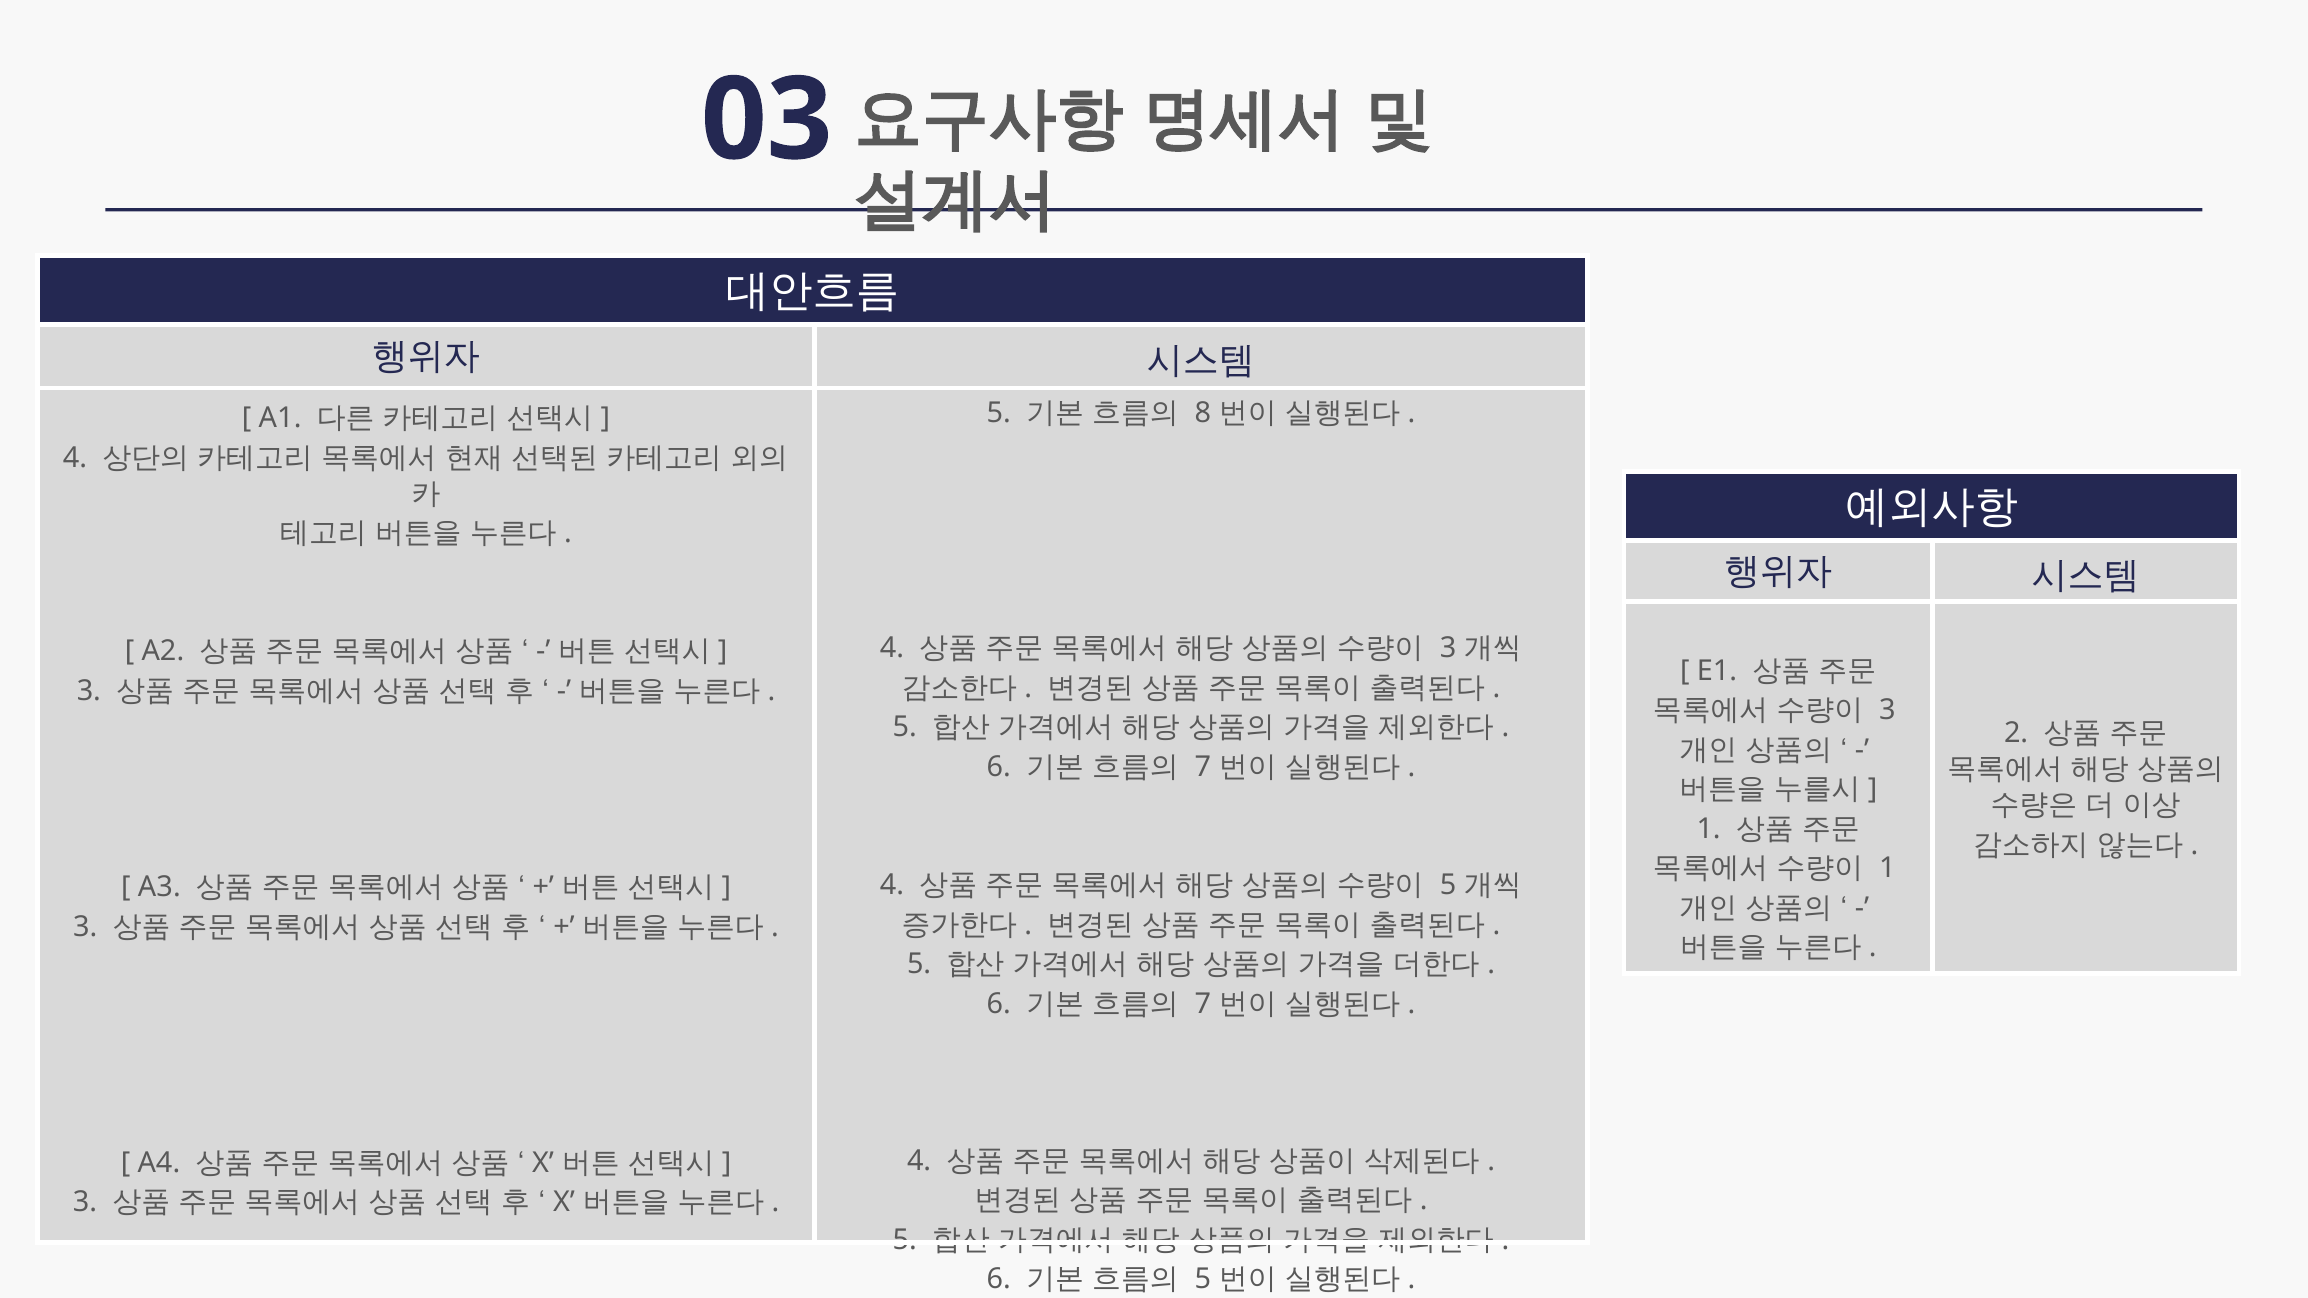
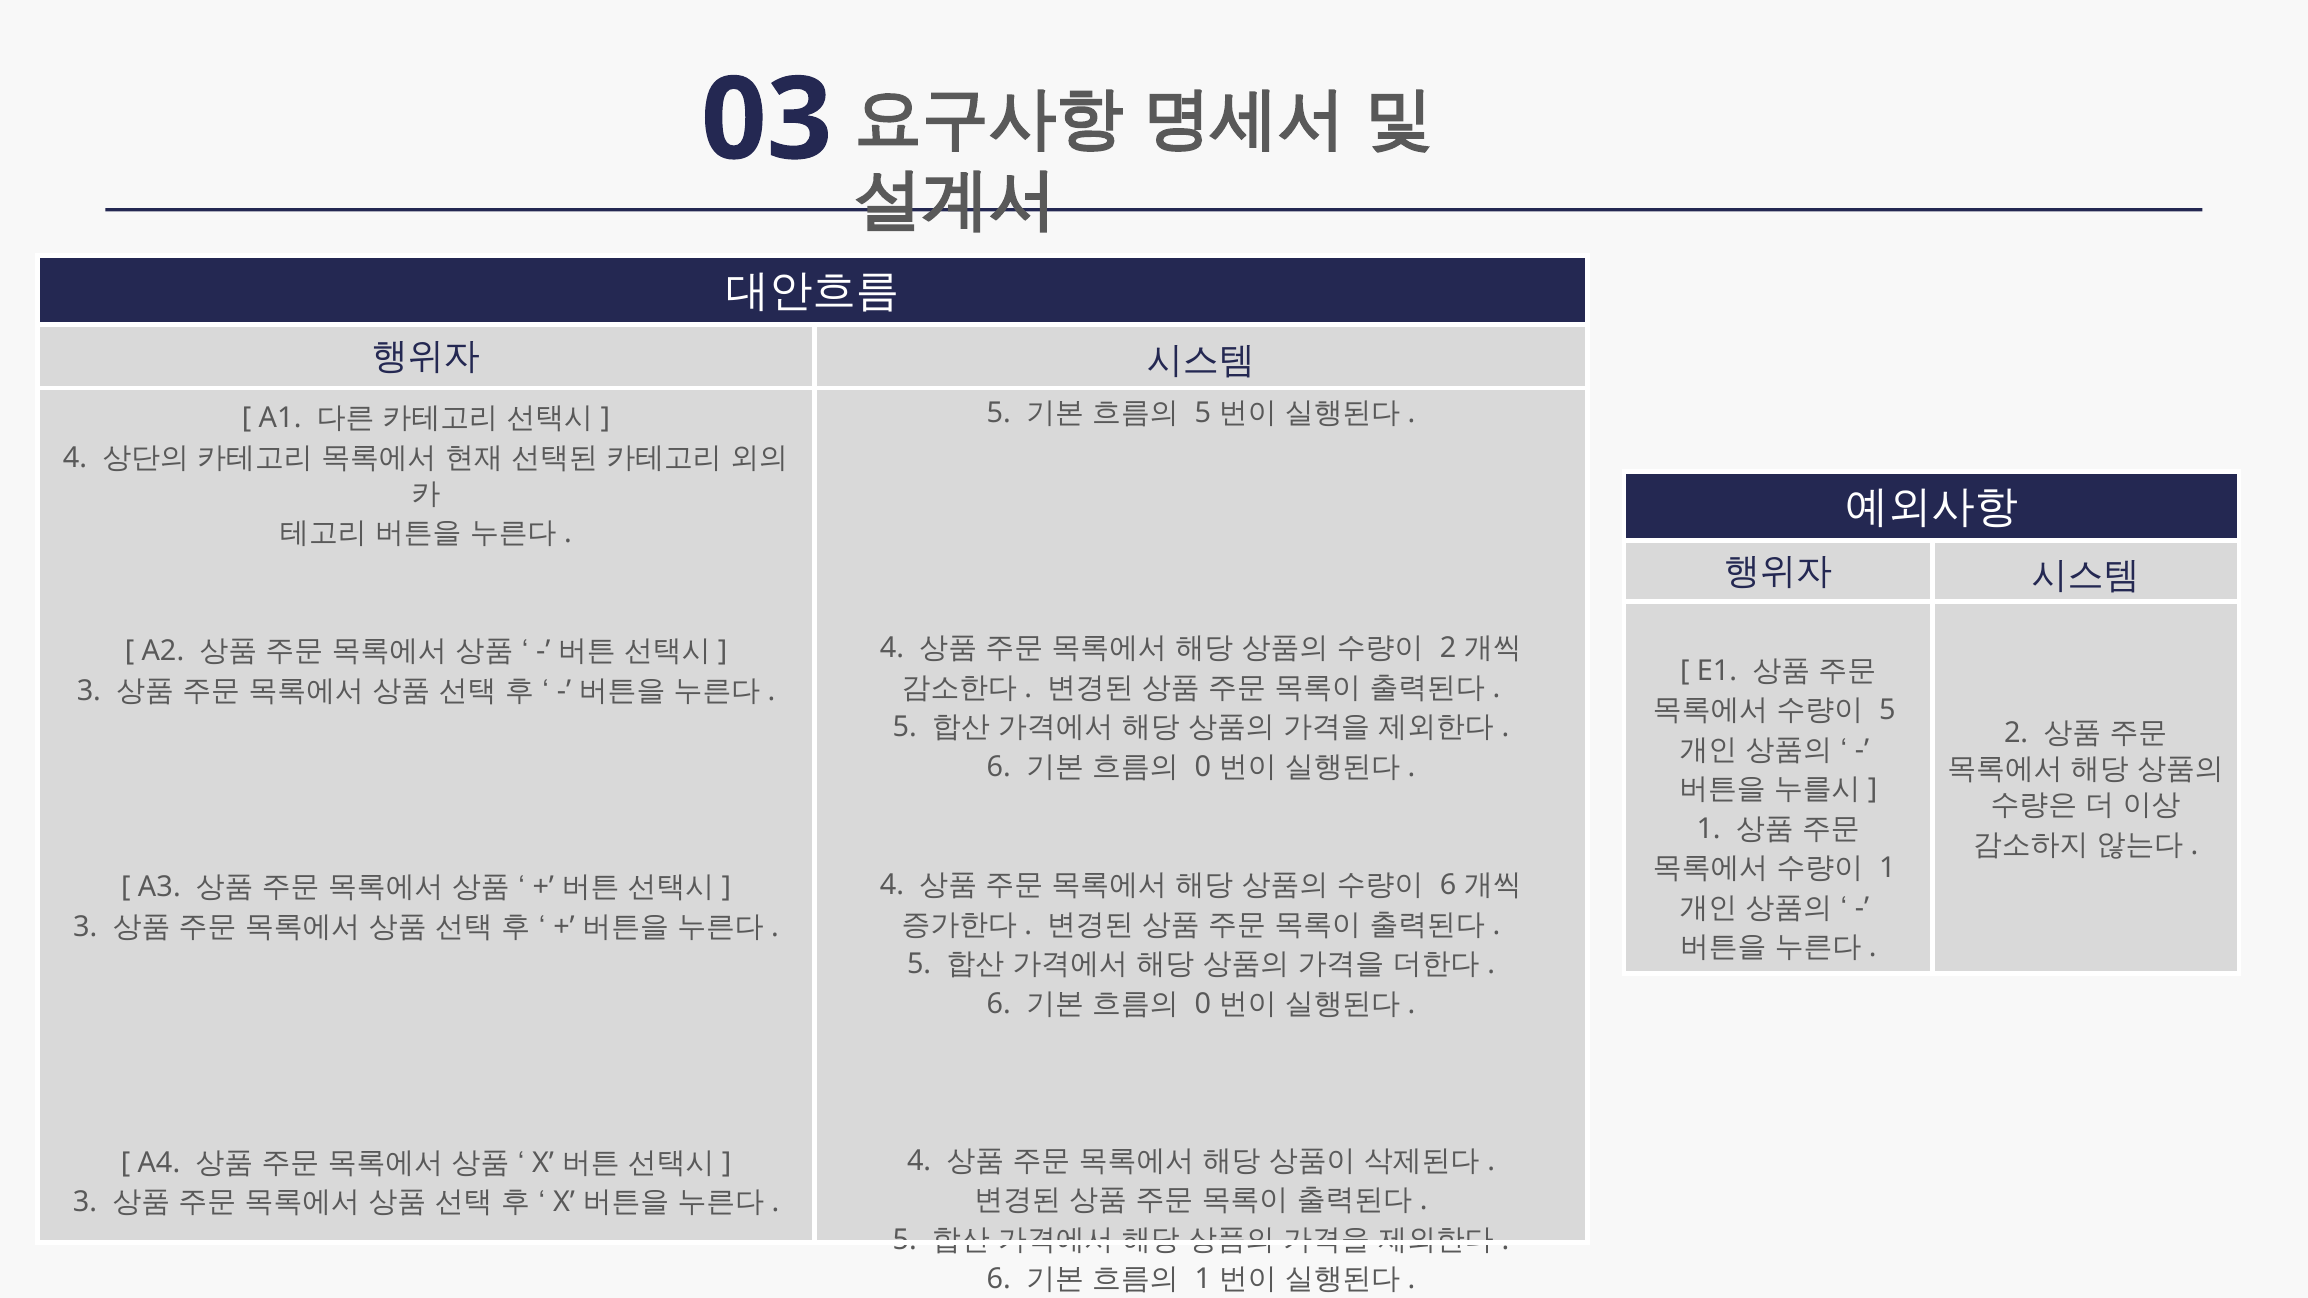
8: 8 -> 5 (1203, 413)
3: 3 -> 2 (1448, 649)
3: 3 -> 5 (1887, 710)
7: 7 -> 0 (1203, 767)
5: 5 -> 6 (1448, 885)
7: 7 -> 0 (1203, 1004)
5: 5 -> 1 (1203, 1280)
